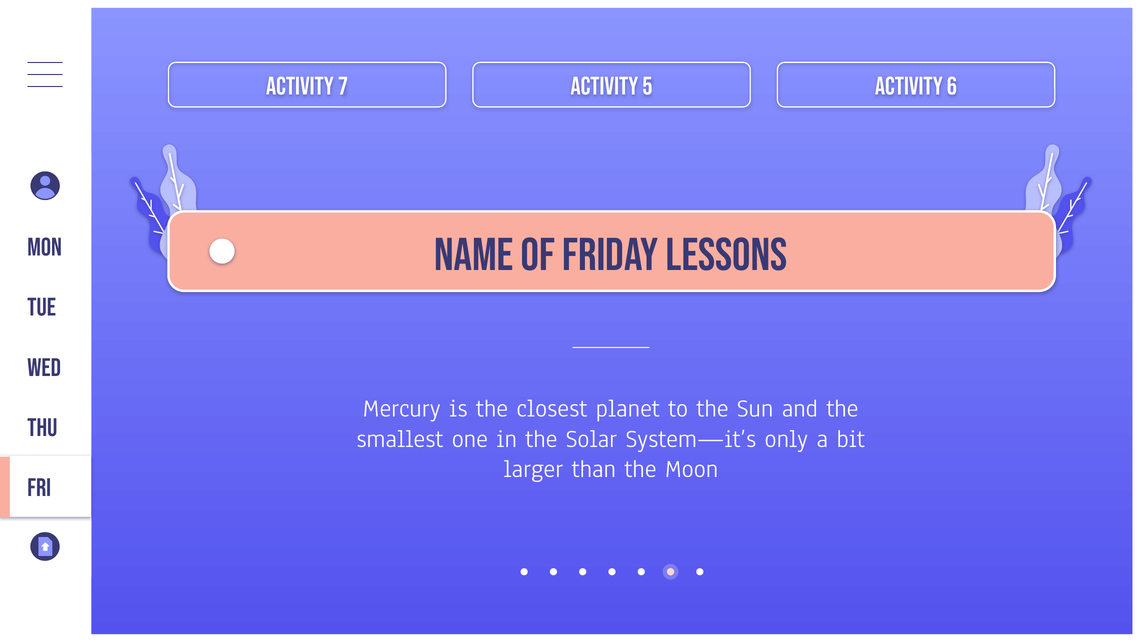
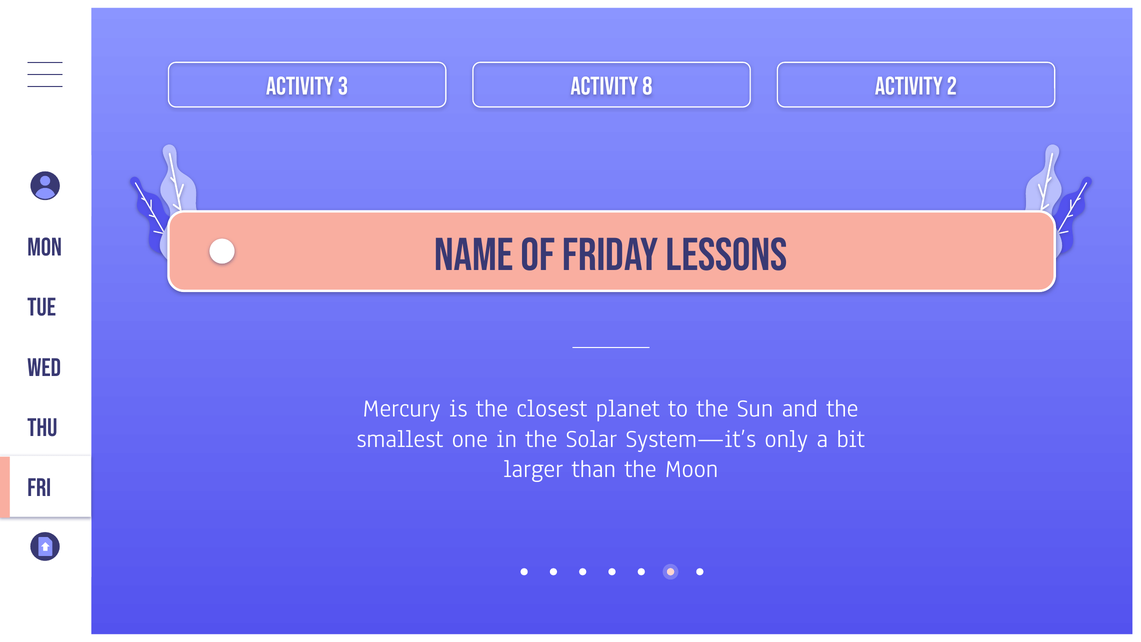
7: 7 -> 3 (343, 86)
5: 5 -> 8 (647, 86)
6: 6 -> 2 (952, 86)
